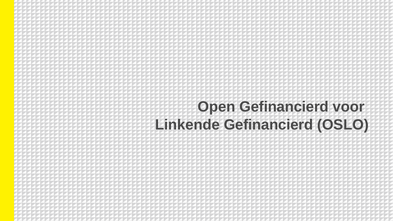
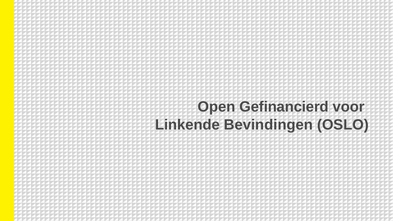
Linkende Gefinancierd: Gefinancierd -> Bevindingen (268, 125)
